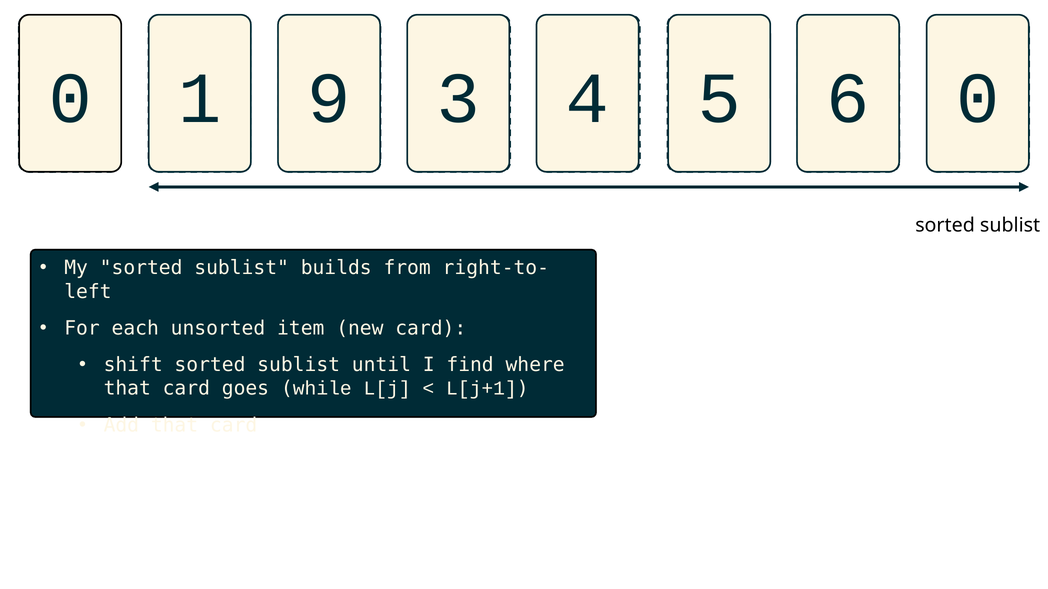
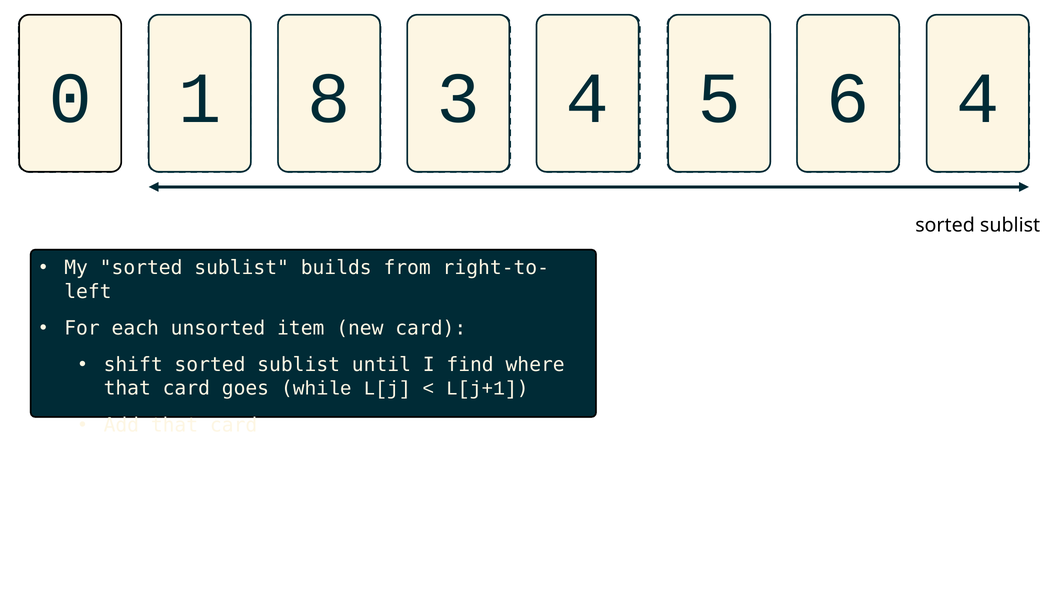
9: 9 -> 8 (329, 98)
0 0: 0 -> 4 (978, 98)
